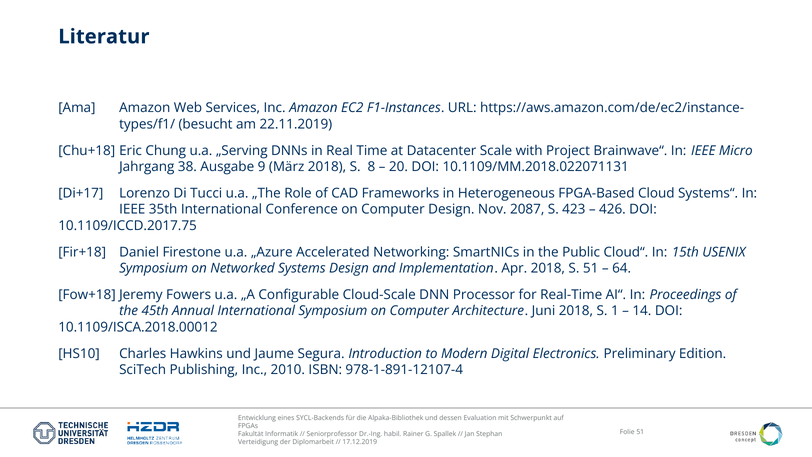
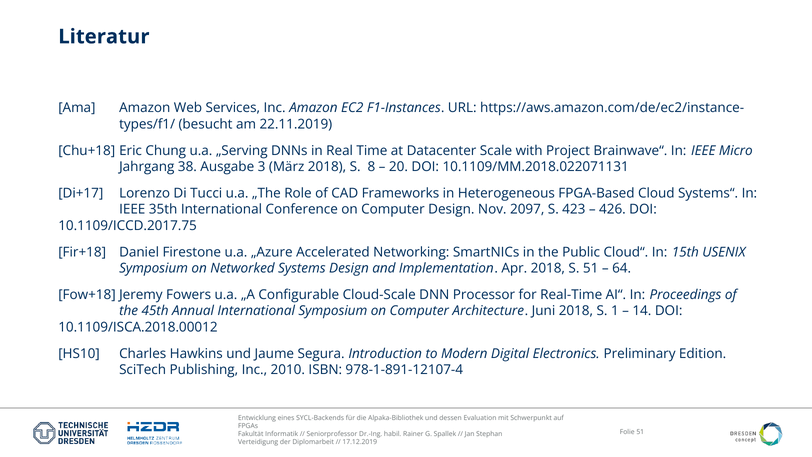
9: 9 -> 3 (262, 167)
2087: 2087 -> 2097 (527, 209)
